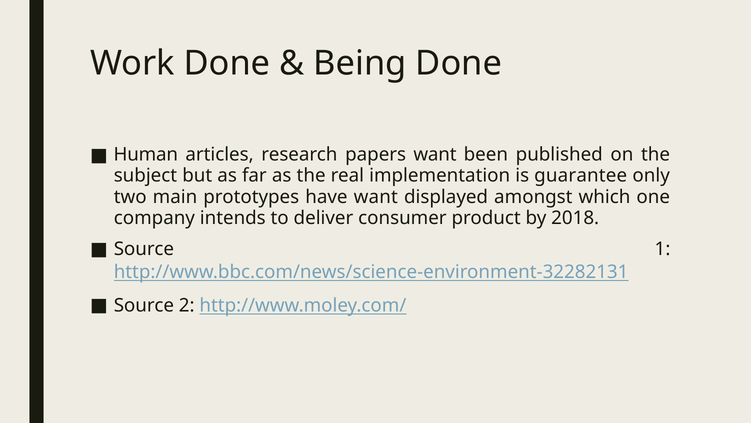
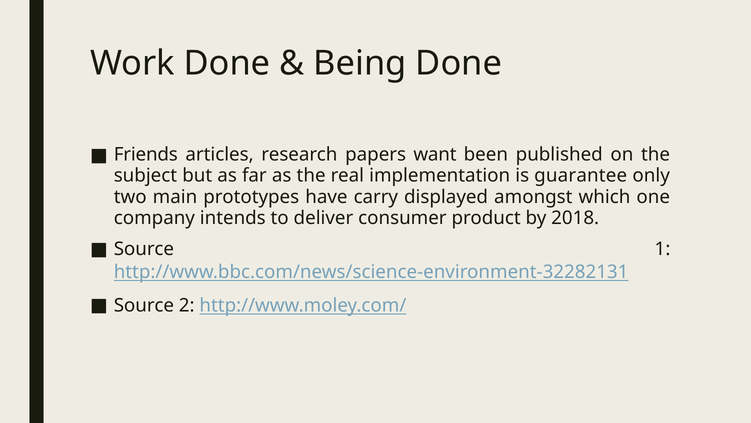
Human: Human -> Friends (146, 154)
have want: want -> carry (376, 197)
